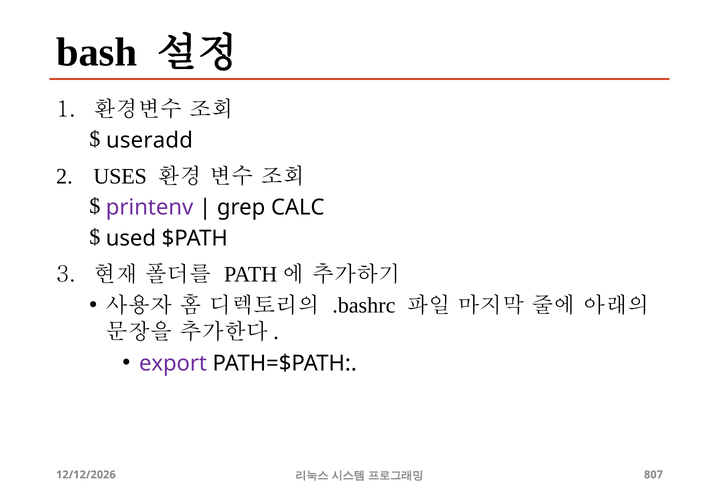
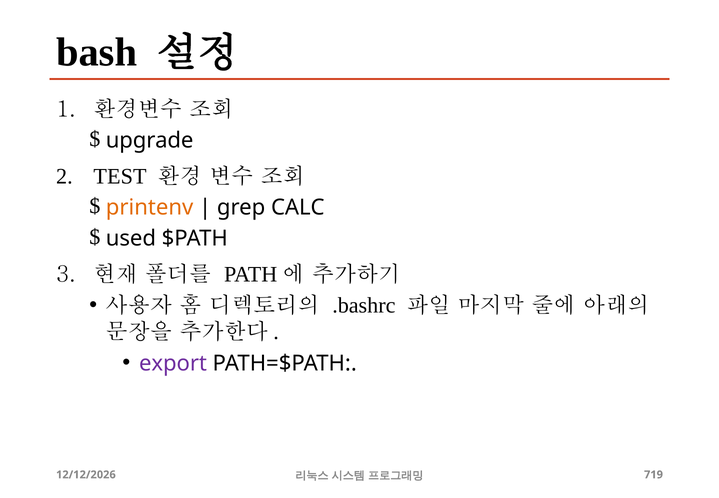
useradd: useradd -> upgrade (150, 140)
USES: USES -> TEST (120, 176)
printenv colour: purple -> orange (150, 207)
807: 807 -> 719 (653, 474)
